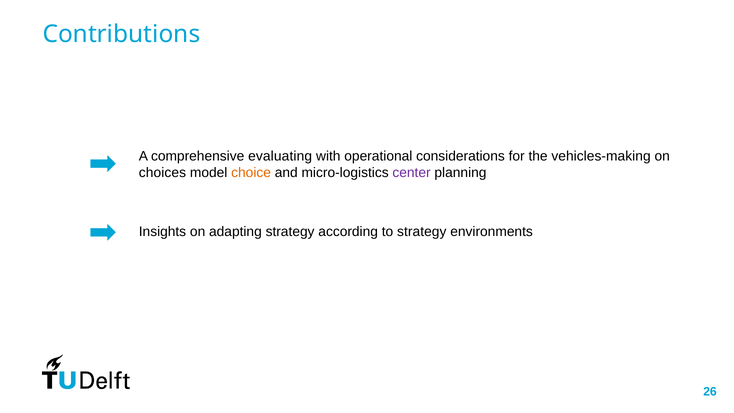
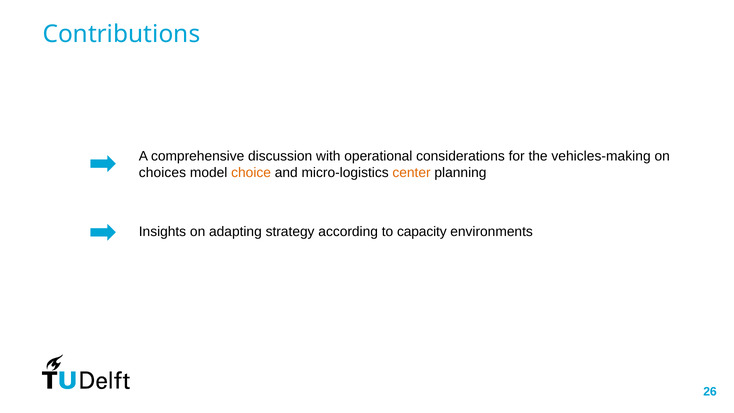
evaluating: evaluating -> discussion (280, 156)
center colour: purple -> orange (412, 173)
to strategy: strategy -> capacity (422, 232)
